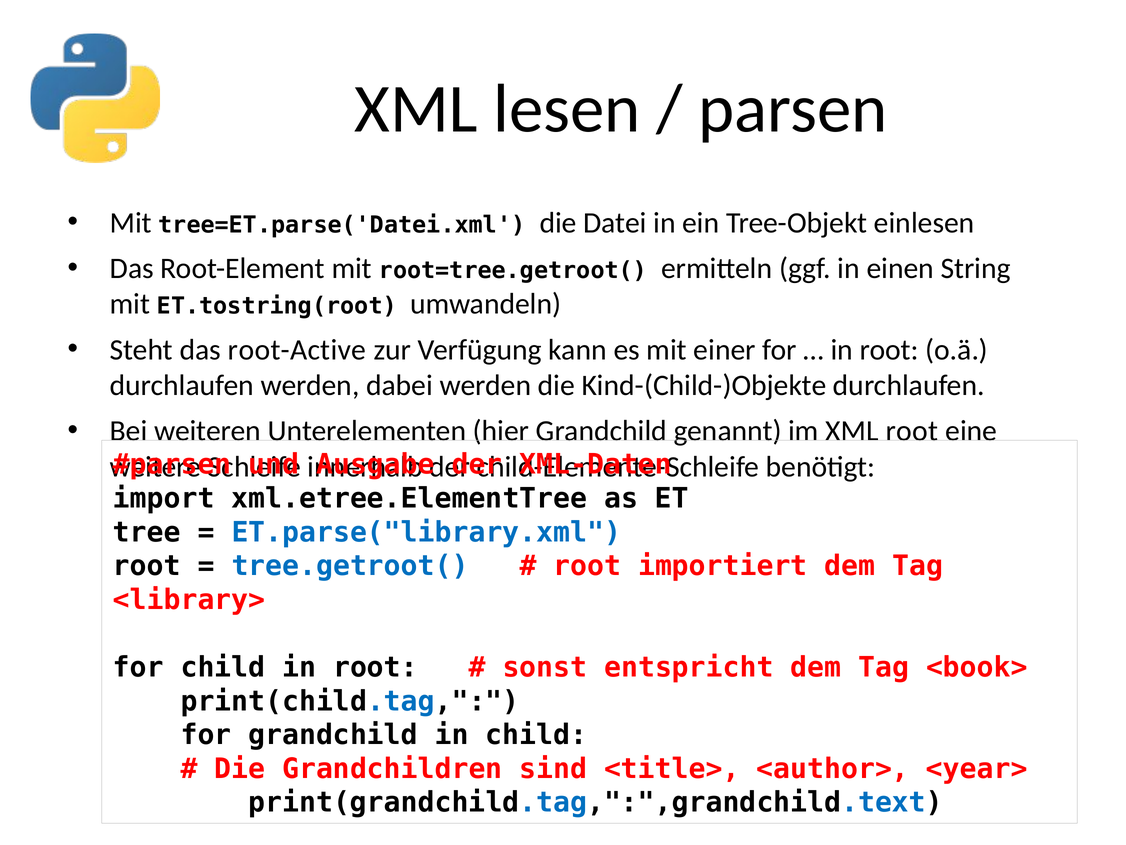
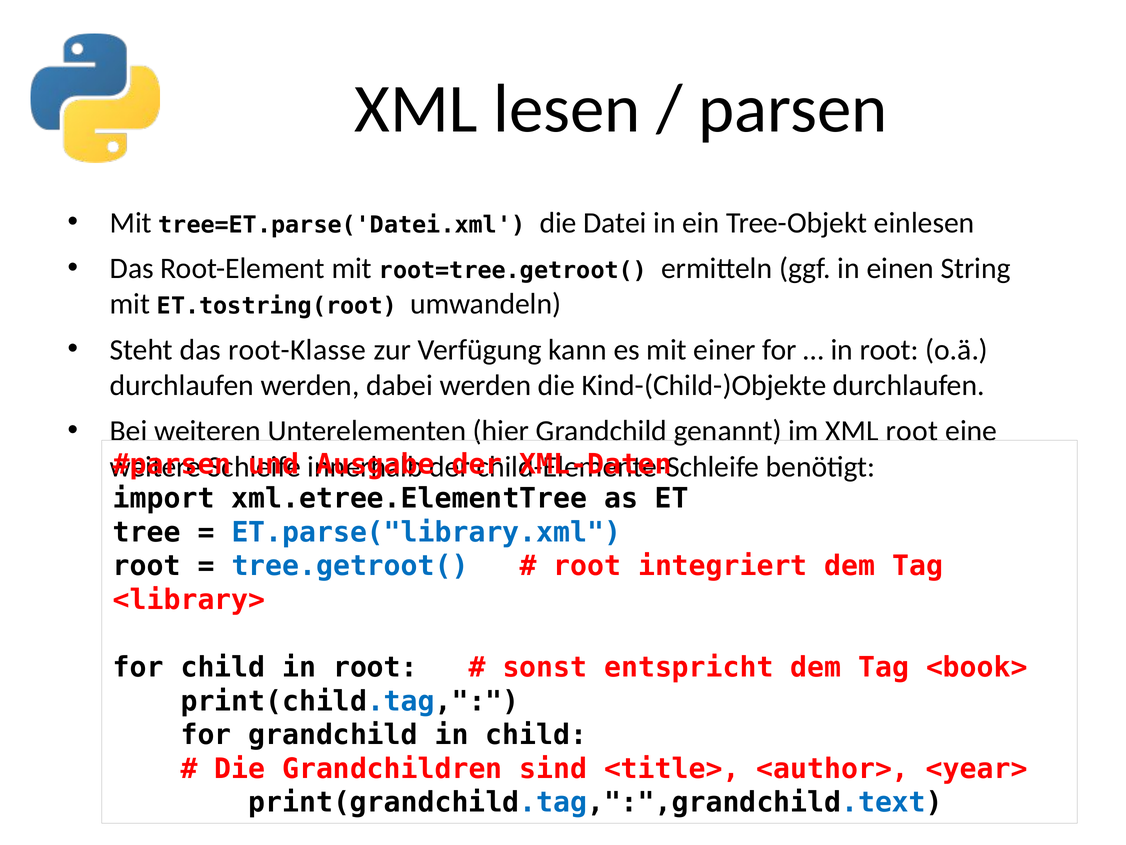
root-Active: root-Active -> root-Klasse (297, 350)
importiert: importiert -> integriert (723, 566)
